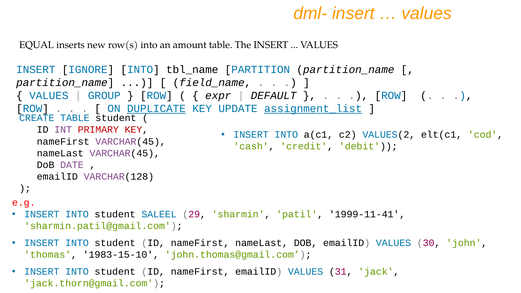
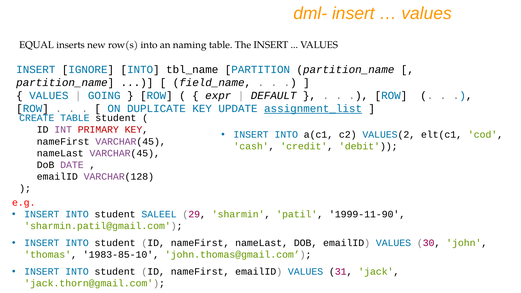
amount: amount -> naming (190, 45)
GROUP: GROUP -> GOING (104, 96)
DUPLICATE underline: present -> none (156, 109)
1999-11-41: 1999-11-41 -> 1999-11-90 (367, 214)
1983-15-10: 1983-15-10 -> 1983-85-10 (121, 255)
